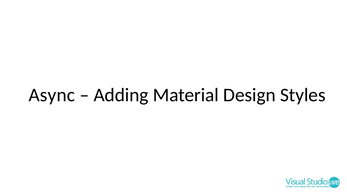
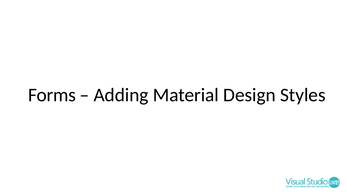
Async: Async -> Forms (52, 95)
